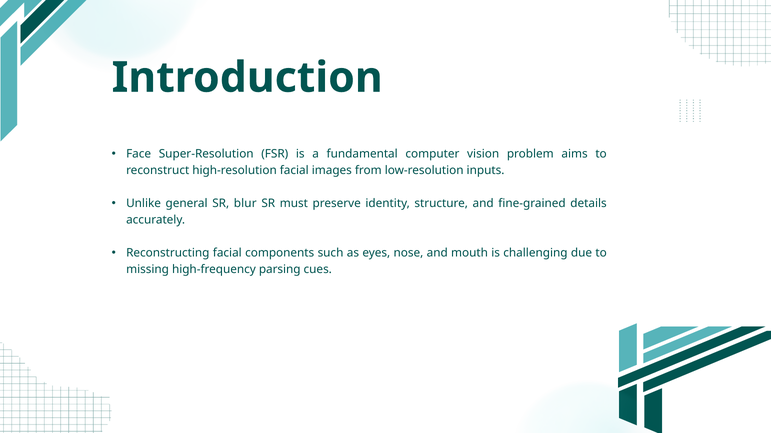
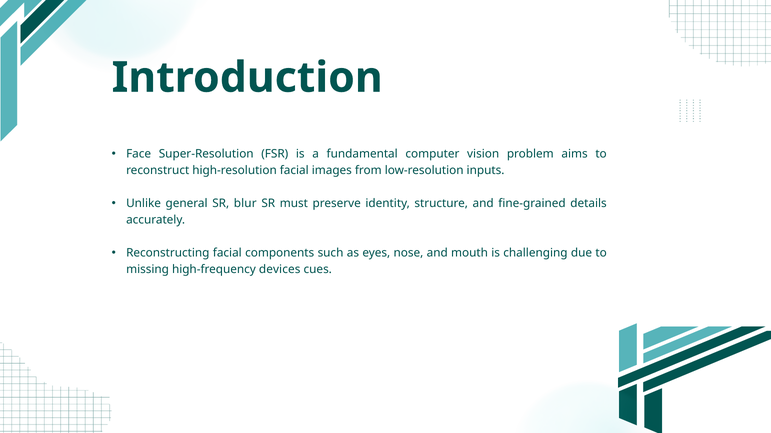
parsing: parsing -> devices (280, 270)
